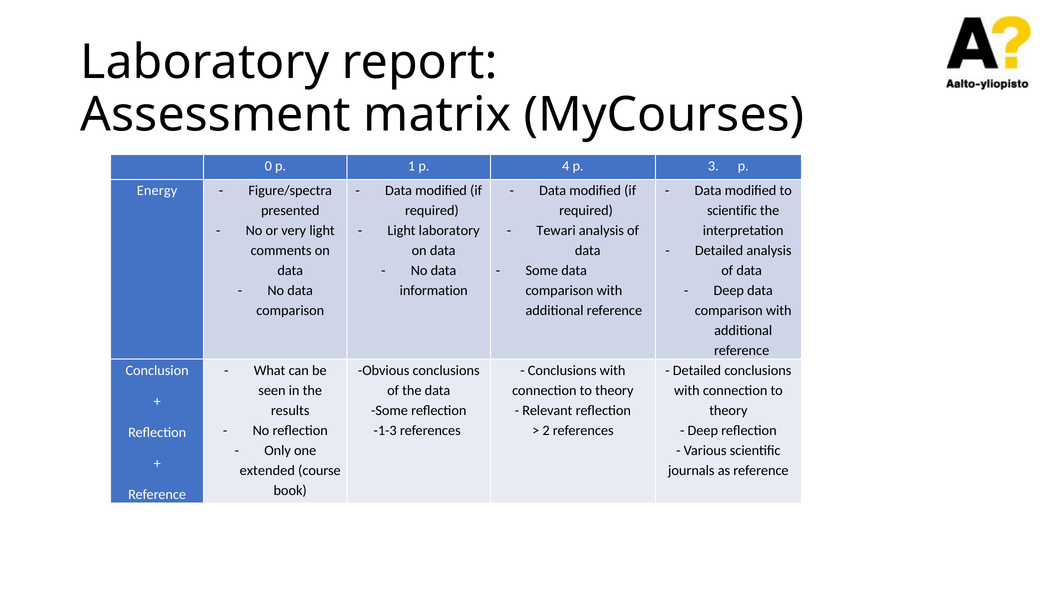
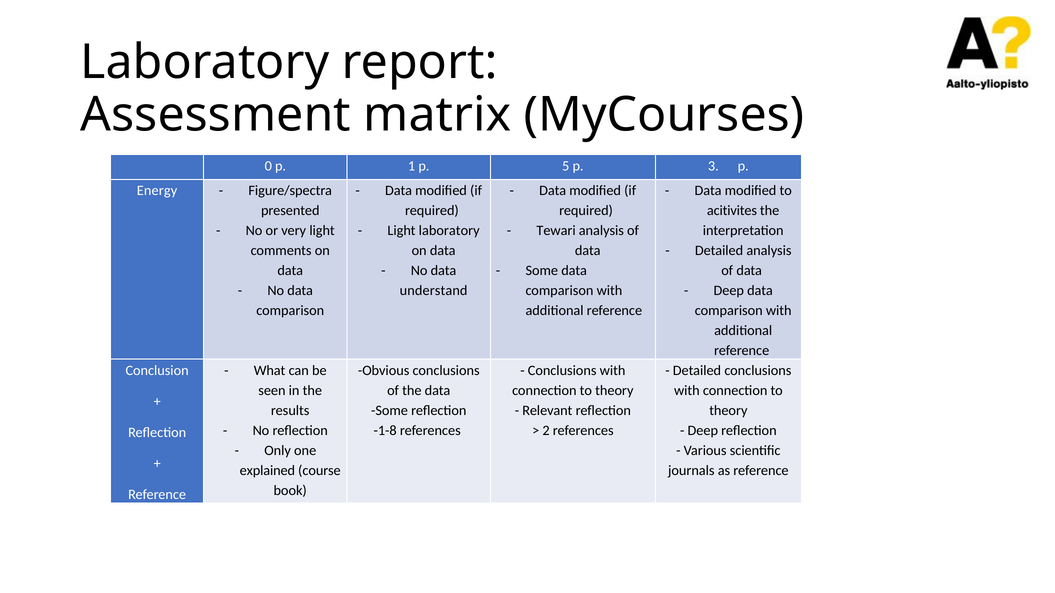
4: 4 -> 5 (566, 166)
scientific: scientific -> acitivites (732, 211)
information: information -> understand (434, 291)
-1-3: -1-3 -> -1-8 (385, 431)
extended: extended -> explained (267, 471)
